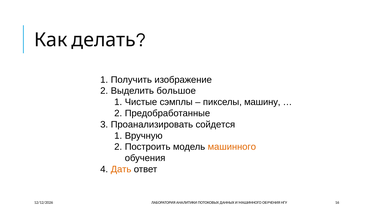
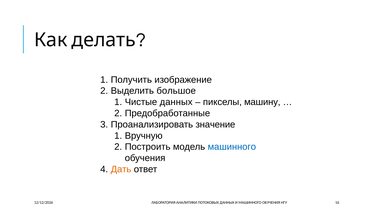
Чистые сэмплы: сэмплы -> данных (176, 102)
сойдется: сойдется -> значение (215, 125)
машинного colour: orange -> blue (232, 147)
